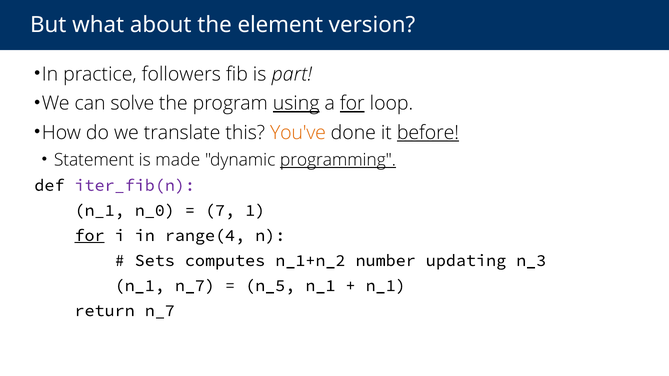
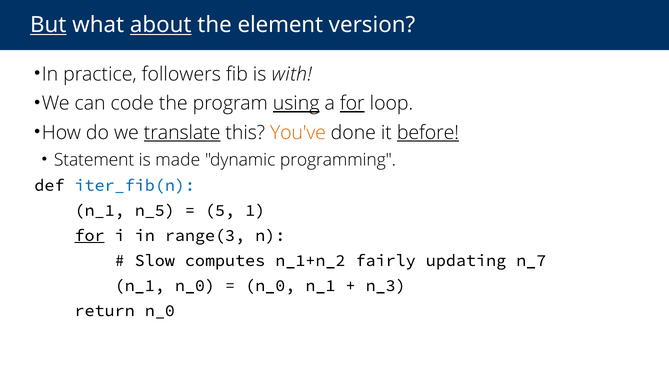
But underline: none -> present (48, 25)
about underline: none -> present (161, 25)
part: part -> with (292, 74)
solve: solve -> code (132, 103)
translate underline: none -> present (182, 133)
programming underline: present -> none (338, 160)
iter_fib(n colour: purple -> blue (135, 185)
n_0: n_0 -> n_5 (155, 210)
7: 7 -> 5 (220, 210)
range(4: range(4 -> range(3 (205, 236)
Sets: Sets -> Slow (155, 261)
number: number -> fairly (386, 261)
n_3: n_3 -> n_7 (531, 261)
n_1 n_7: n_7 -> n_0 (195, 286)
n_5: n_5 -> n_0 (270, 286)
n_1: n_1 -> n_3 (386, 286)
return n_7: n_7 -> n_0 (160, 311)
